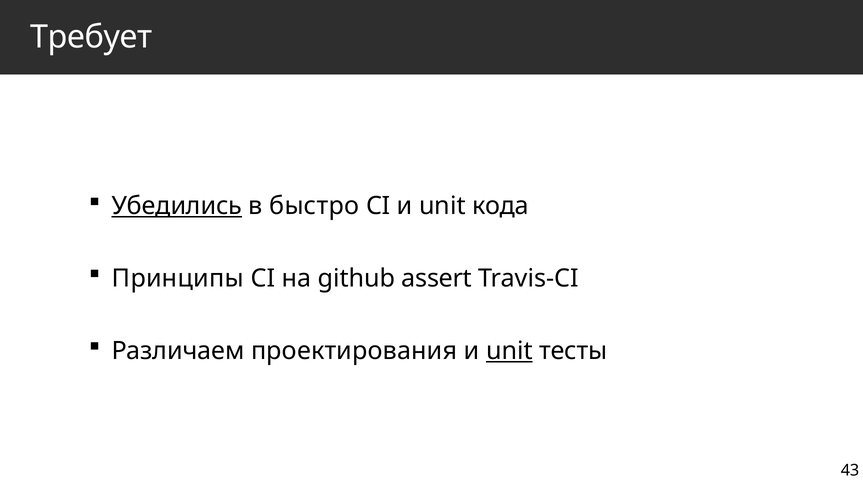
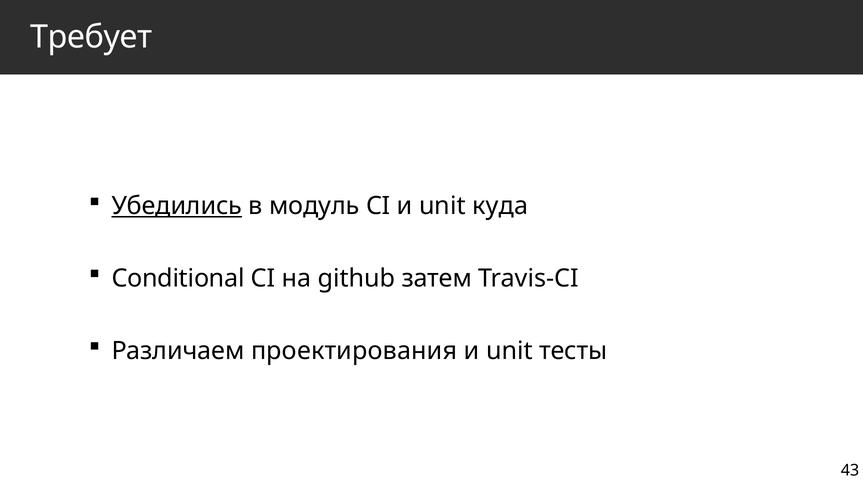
быстро: быстро -> модуль (314, 206)
кода: кода -> куда (500, 206)
Принципы: Принципы -> Conditional (178, 278)
assert: assert -> затем (437, 278)
unit underline: present -> none (509, 350)
